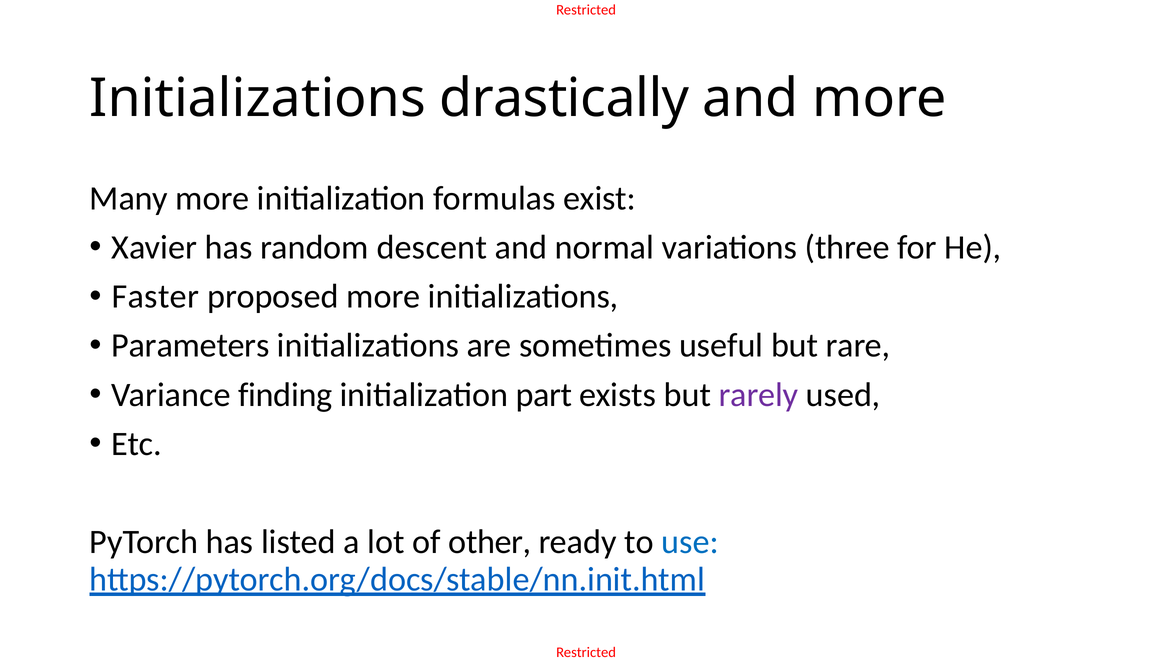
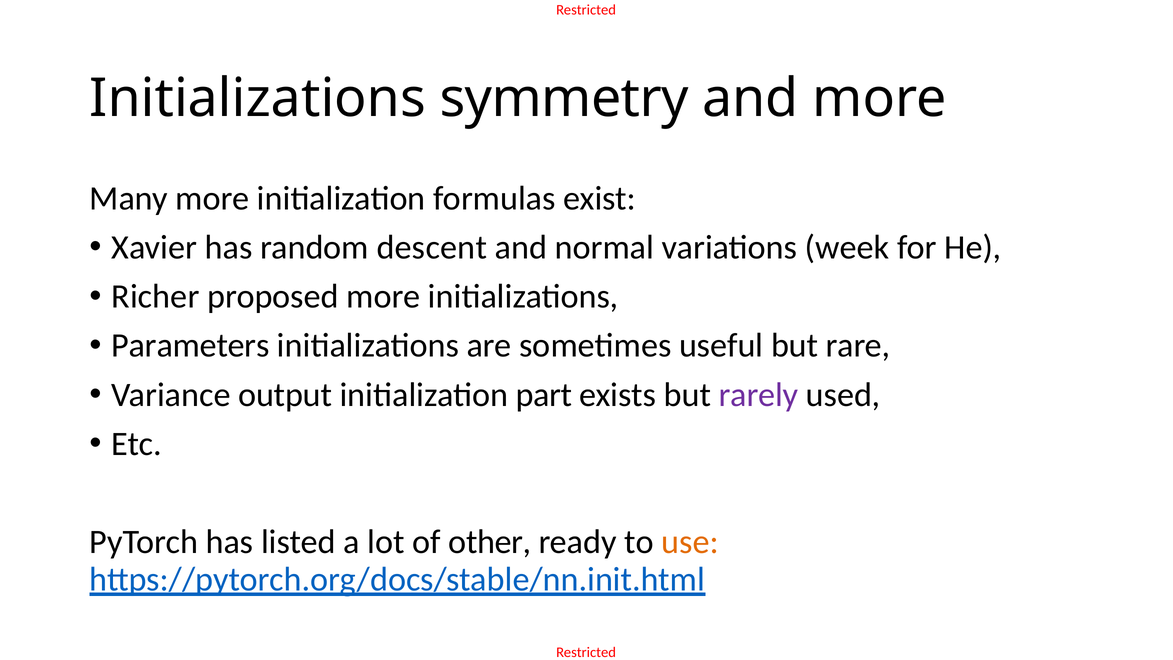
drastically: drastically -> symmetry (564, 99)
three: three -> week (847, 247)
Faster: Faster -> Richer (155, 296)
finding: finding -> output (285, 395)
use colour: blue -> orange (690, 542)
